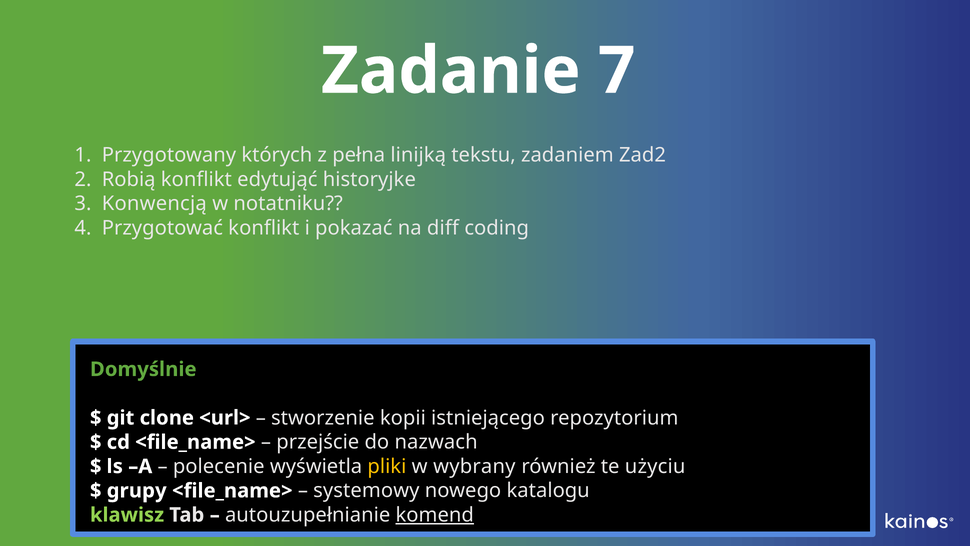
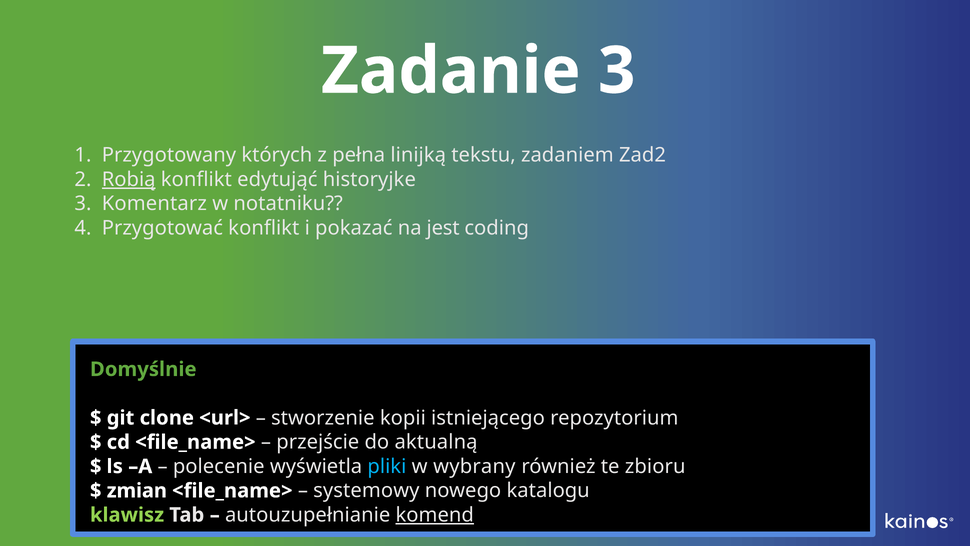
Zadanie 7: 7 -> 3 (617, 71)
Robią underline: none -> present (129, 179)
Konwencją: Konwencją -> Komentarz (154, 204)
diff: diff -> jest (443, 228)
nazwach: nazwach -> aktualną (436, 442)
pliki colour: yellow -> light blue (387, 466)
użyciu: użyciu -> zbioru (655, 466)
grupy: grupy -> zmian (137, 490)
